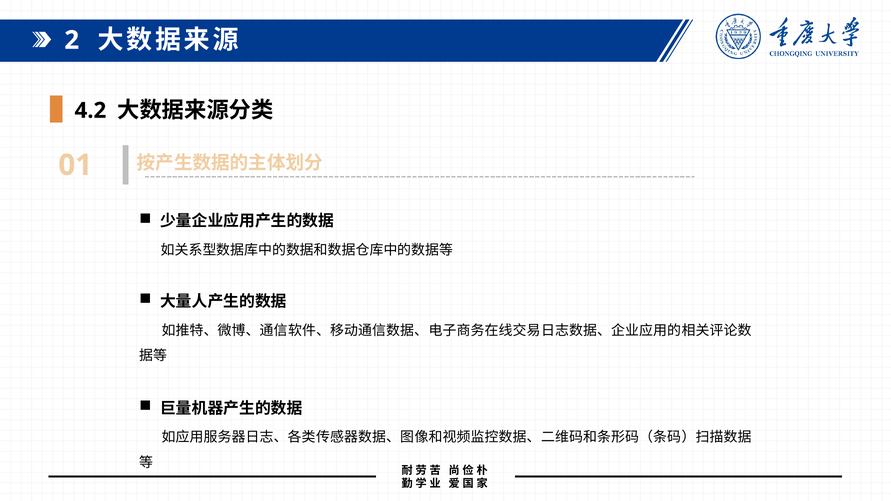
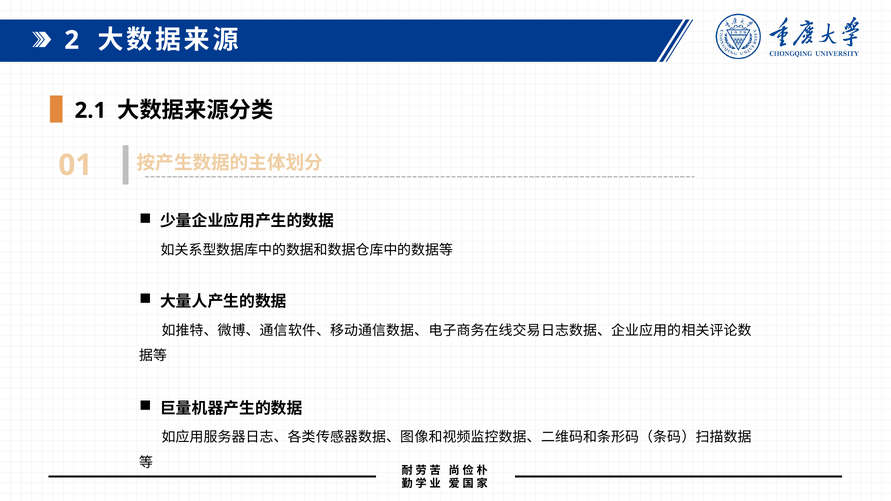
4.2: 4.2 -> 2.1 (90, 111)
